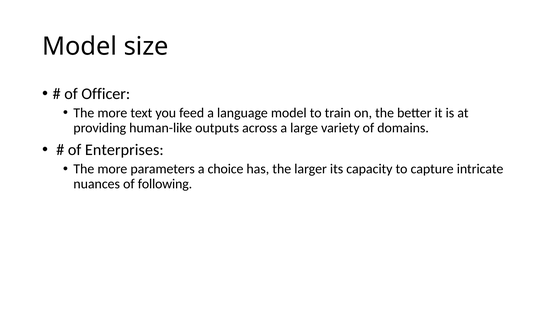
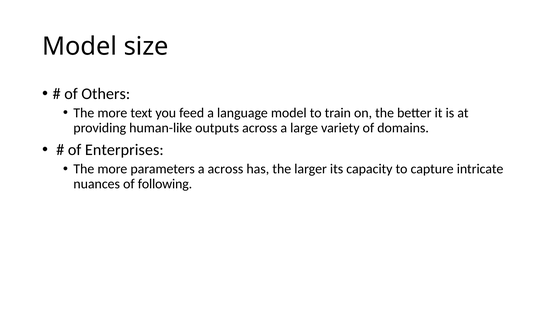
Officer: Officer -> Others (106, 94)
a choice: choice -> across (225, 169)
